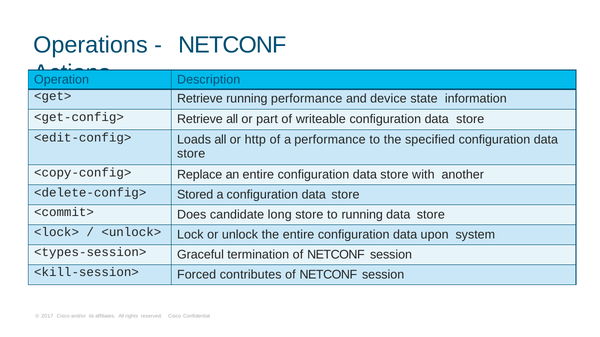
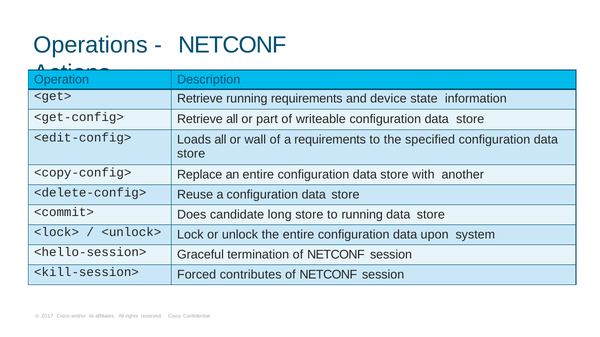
running performance: performance -> requirements (307, 99)
http: http -> wall (255, 140)
a performance: performance -> requirements (330, 140)
Stored: Stored -> Reuse (195, 195)
<types-session>: <types-session> -> <hello-session> (90, 253)
